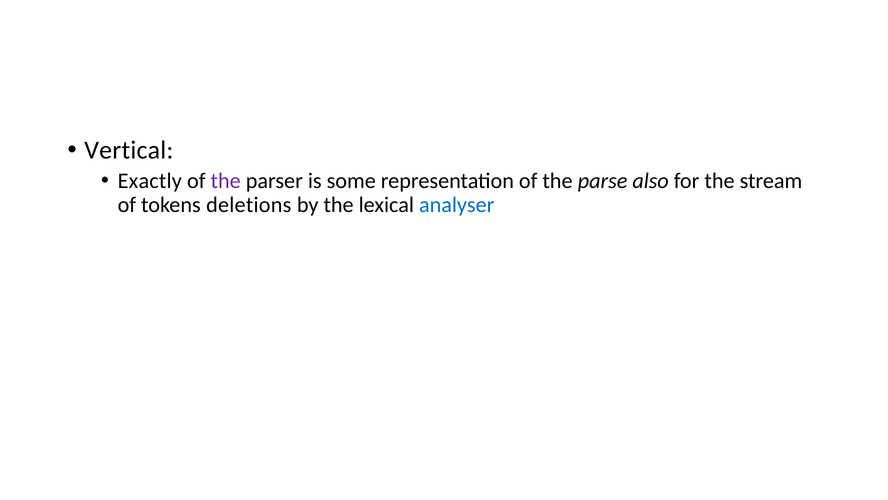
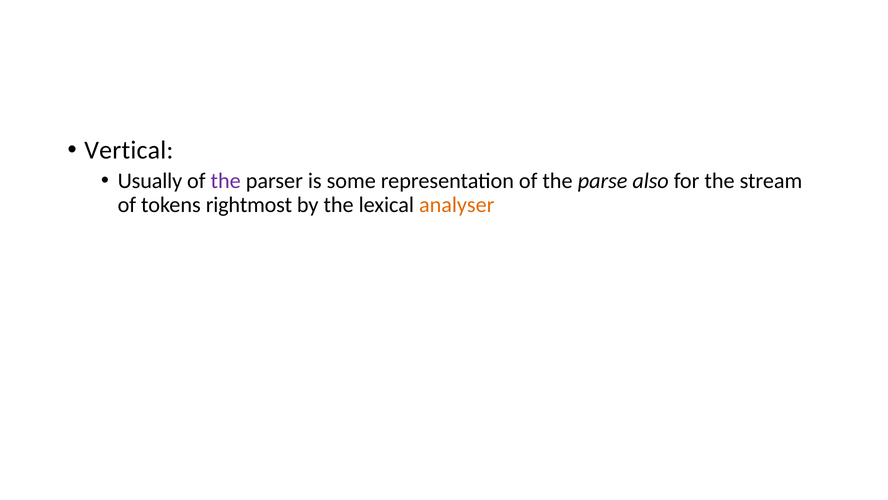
Exactly: Exactly -> Usually (150, 181)
deletions: deletions -> rightmost (249, 205)
analyser colour: blue -> orange (457, 205)
